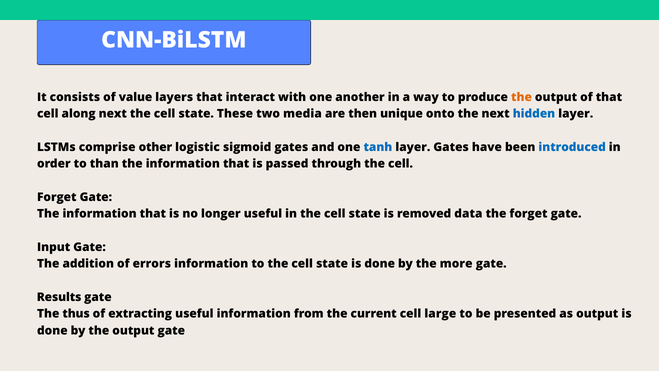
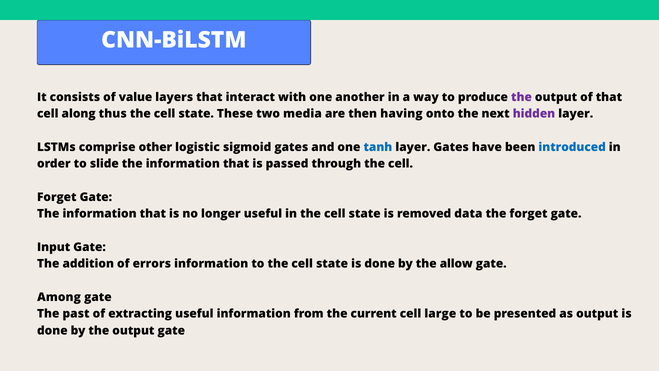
the colour: orange -> purple (521, 97)
along next: next -> thus (113, 114)
unique: unique -> having (401, 114)
hidden colour: blue -> purple (534, 114)
than: than -> slide (104, 164)
more: more -> allow (456, 264)
Results: Results -> Among (59, 297)
thus: thus -> past (76, 314)
